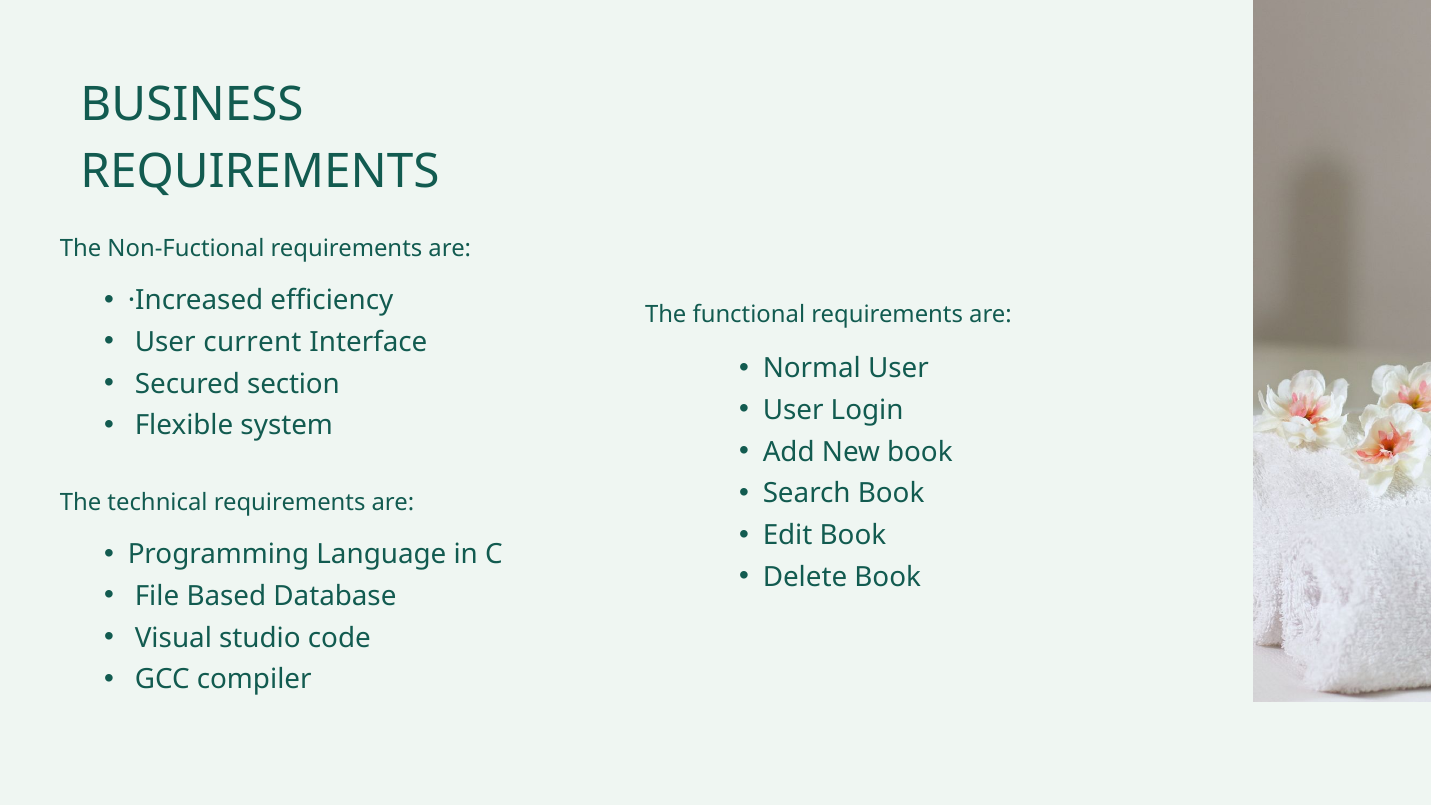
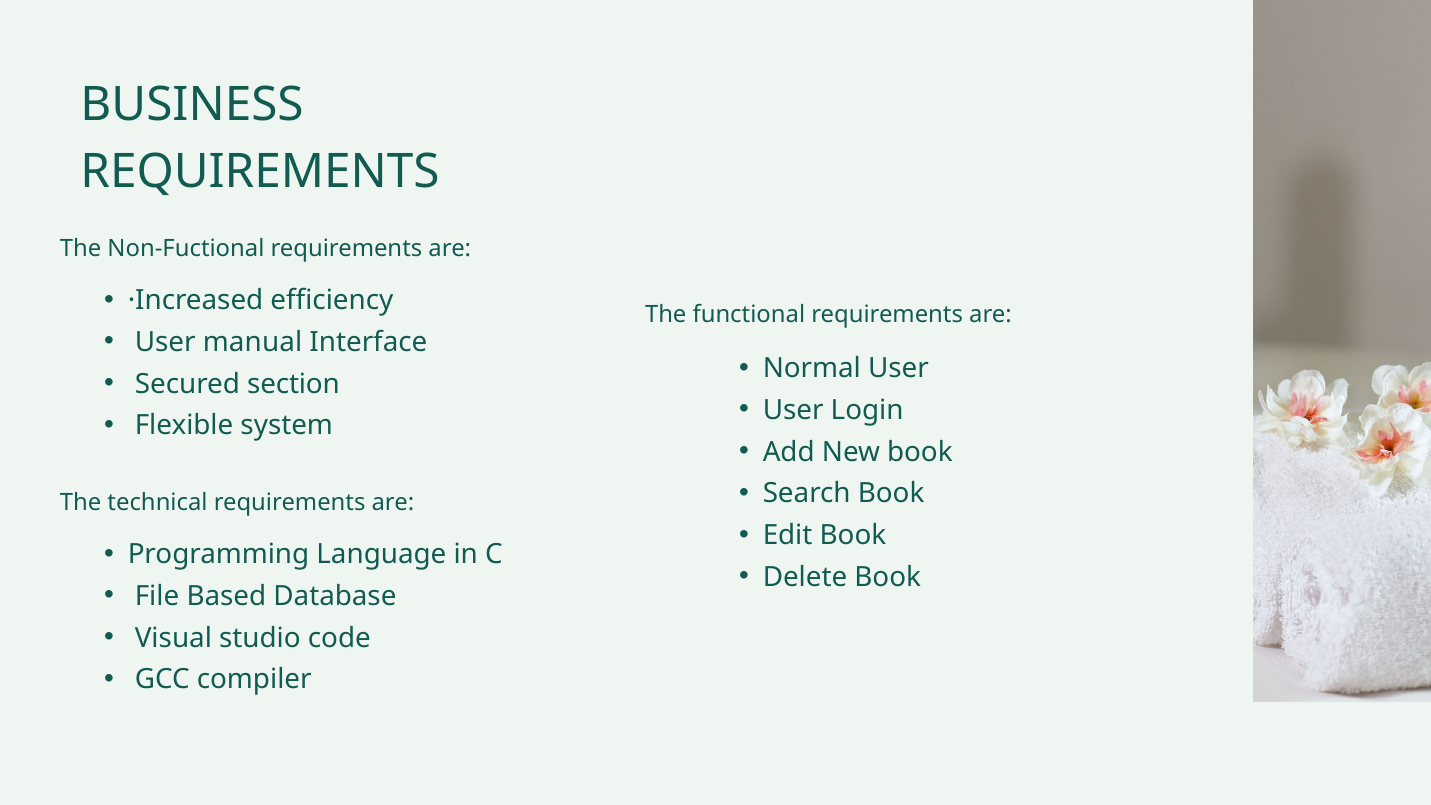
current: current -> manual (253, 342)
